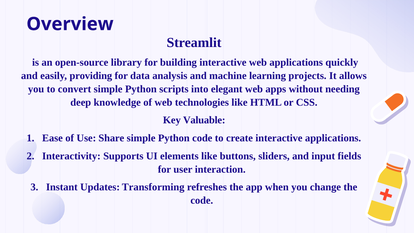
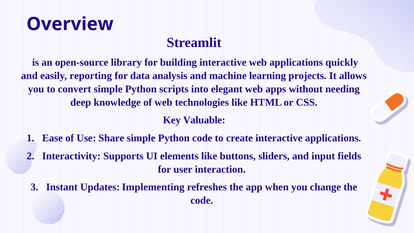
providing: providing -> reporting (91, 76)
Transforming: Transforming -> Implementing (153, 187)
